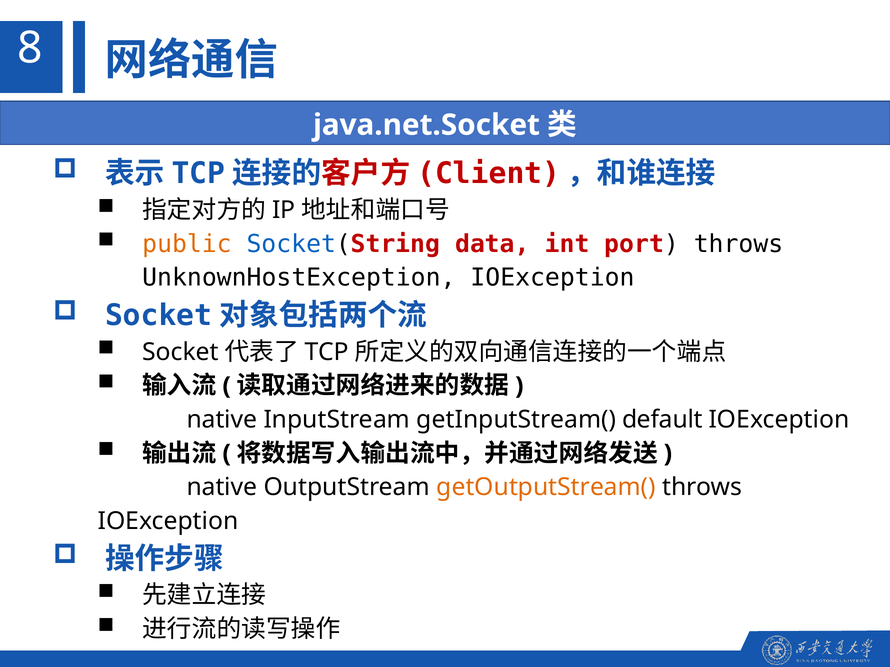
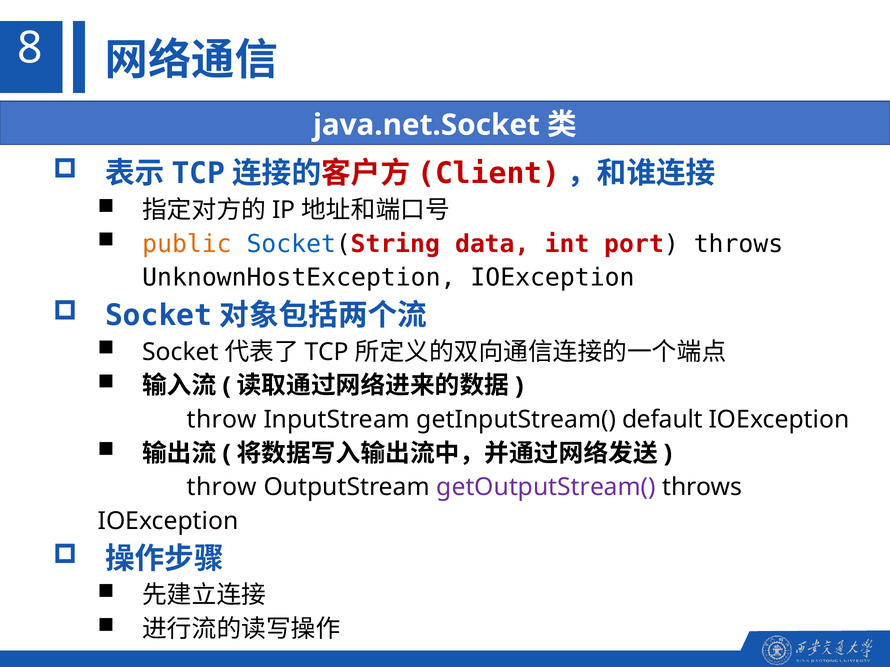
native: native -> throw (222, 420)
native: native -> throw (222, 488)
getOutputStream( colour: orange -> purple (546, 488)
